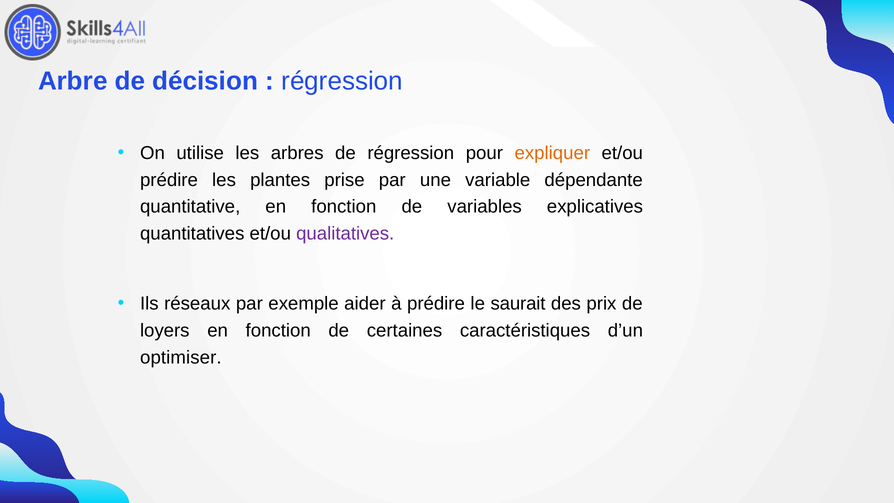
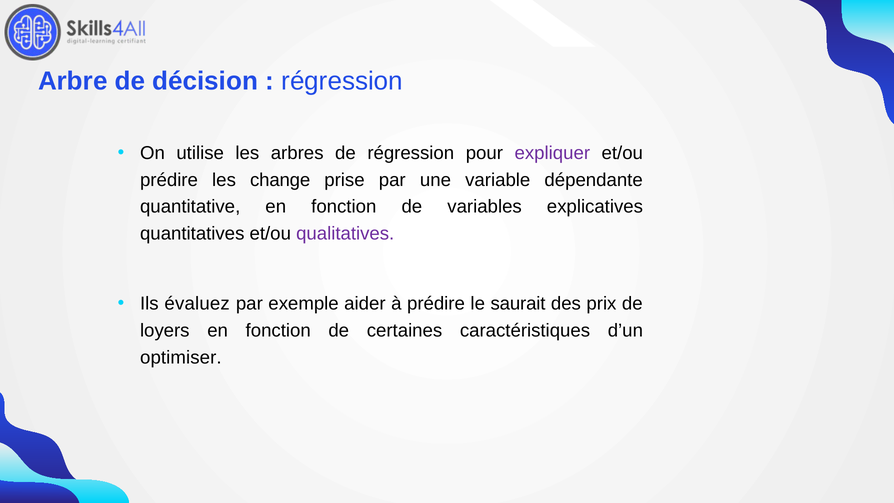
expliquer colour: orange -> purple (552, 153)
plantes: plantes -> change (280, 180)
réseaux: réseaux -> évaluez (197, 304)
